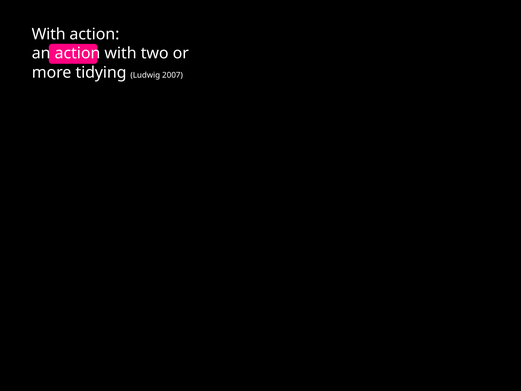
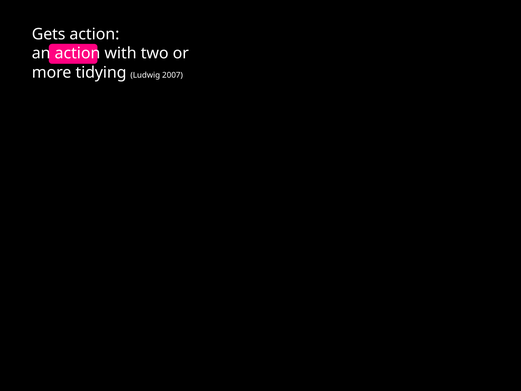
With: With -> Gets (49, 34)
